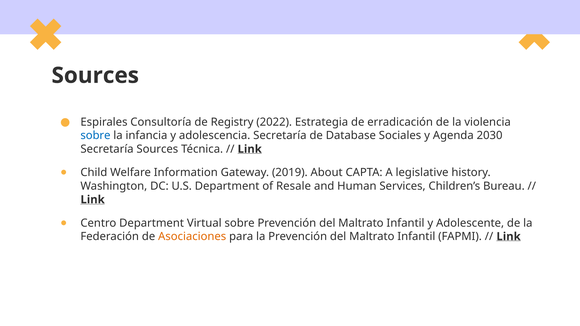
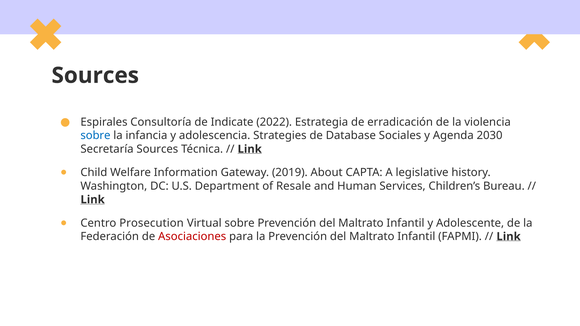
Registry: Registry -> Indicate (232, 122)
adolescencia Secretaría: Secretaría -> Strategies (280, 136)
Centro Department: Department -> Prosecution (152, 223)
Asociaciones colour: orange -> red (192, 237)
